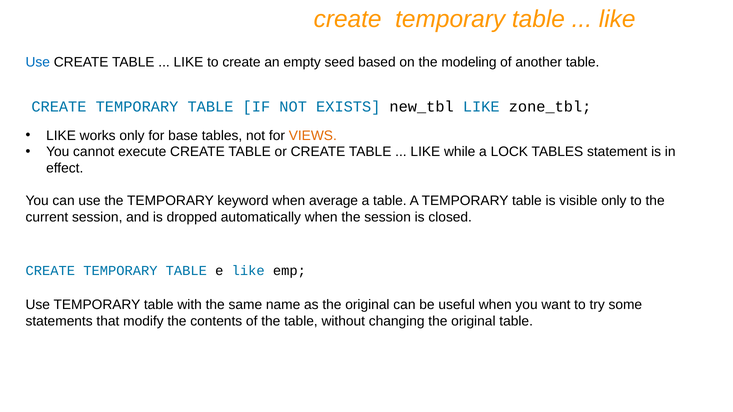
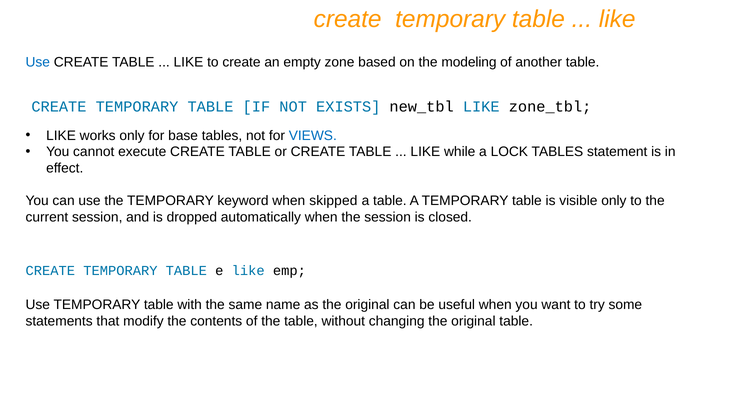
seed: seed -> zone (340, 62)
VIEWS colour: orange -> blue (313, 136)
average: average -> skipped (333, 201)
